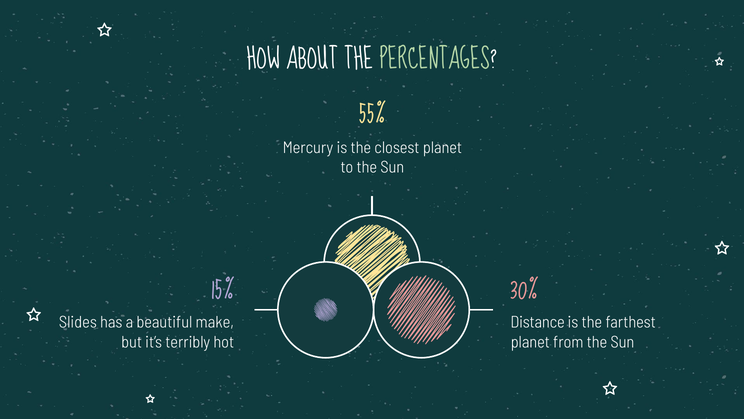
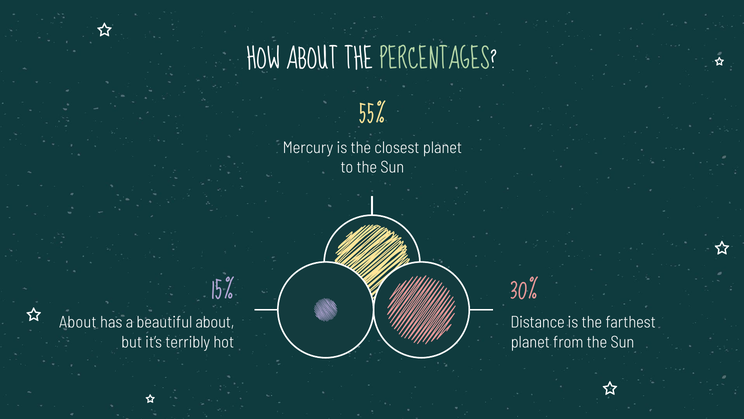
Slides: Slides -> About (78, 322)
beautiful make: make -> about (215, 322)
